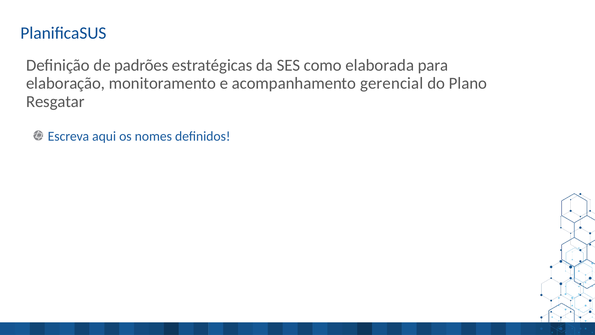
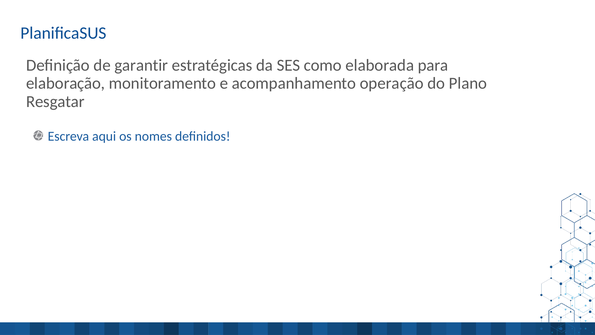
padrões: padrões -> garantir (141, 65)
gerencial: gerencial -> operação (392, 83)
